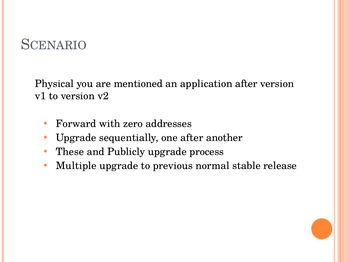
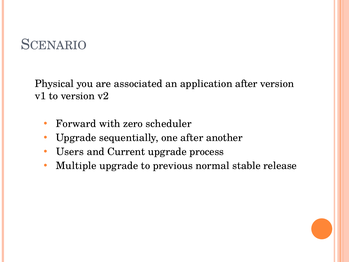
mentioned: mentioned -> associated (138, 84)
addresses: addresses -> scheduler (169, 124)
These: These -> Users (70, 152)
Publicly: Publicly -> Current (126, 152)
